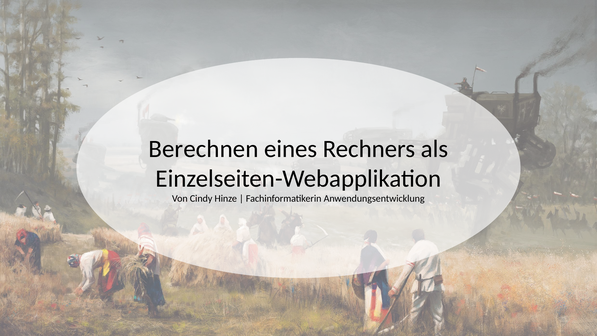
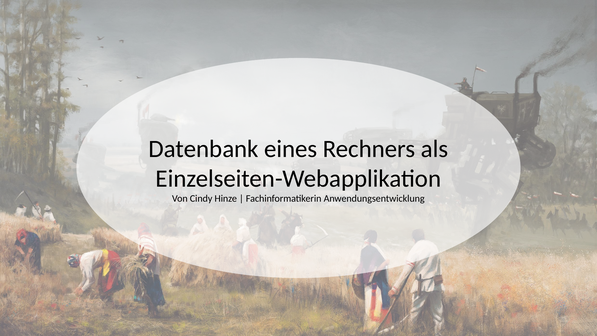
Berechnen: Berechnen -> Datenbank (204, 149)
